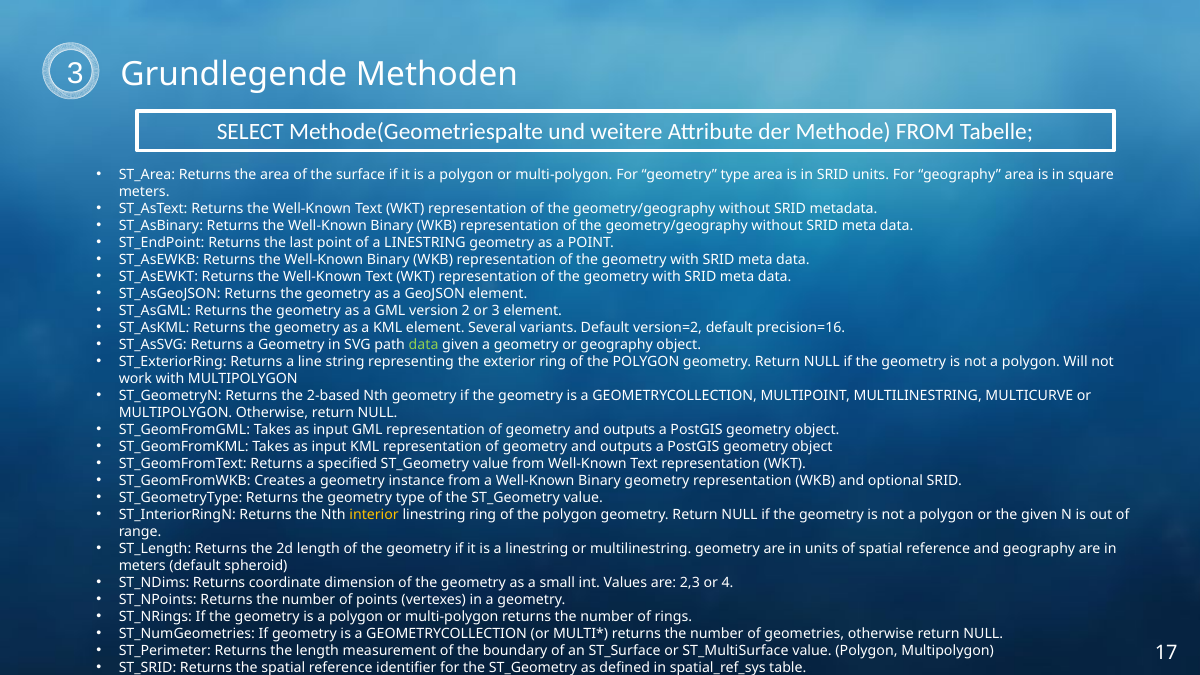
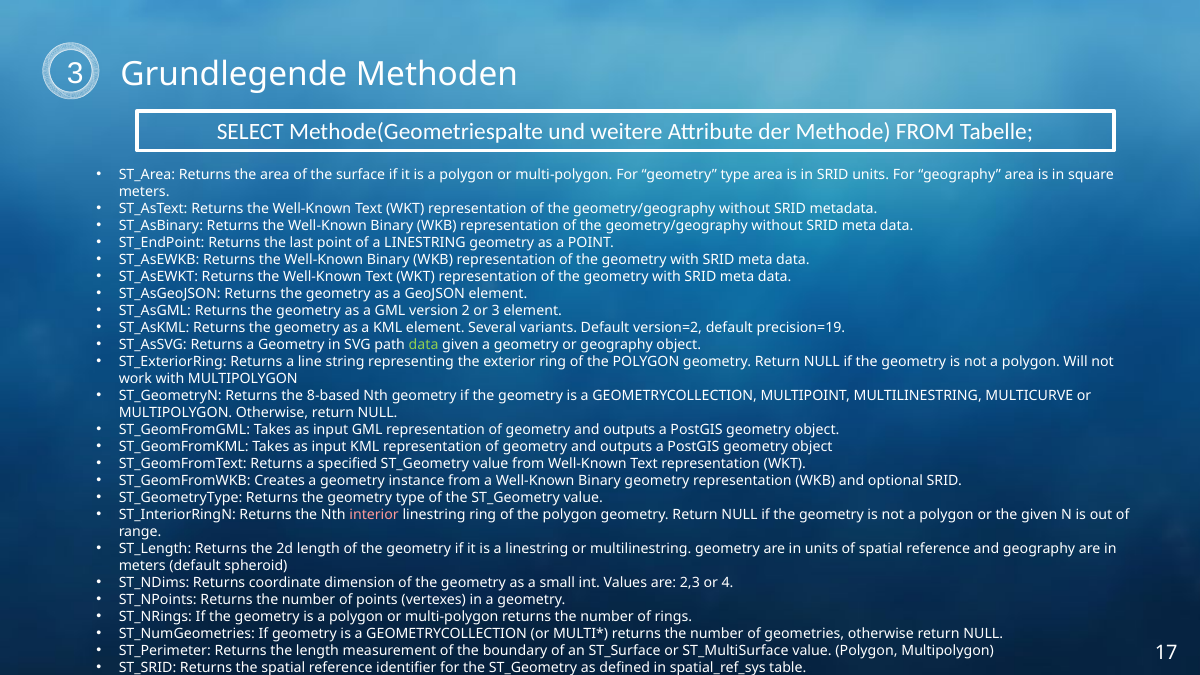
precision=16: precision=16 -> precision=19 (801, 328)
2-based: 2-based -> 8-based (333, 396)
interior colour: yellow -> pink (374, 515)
